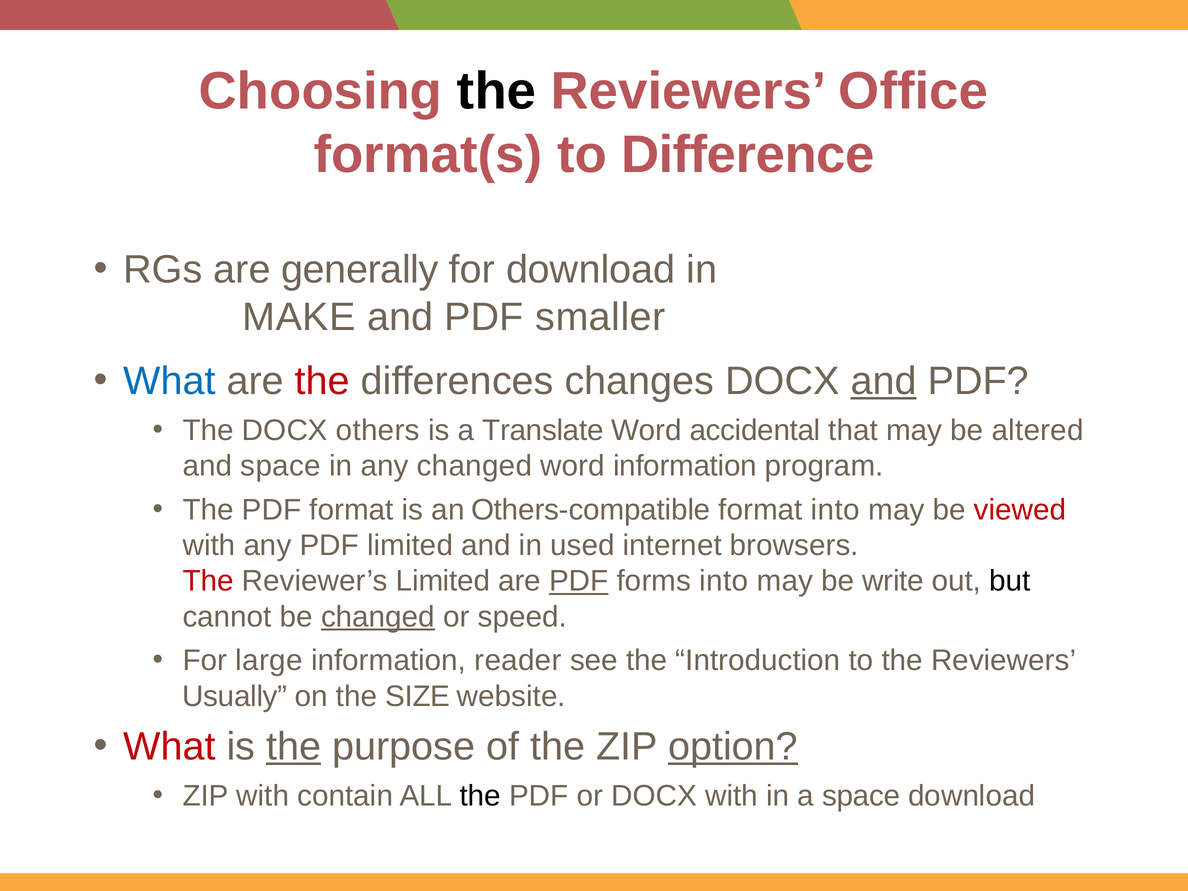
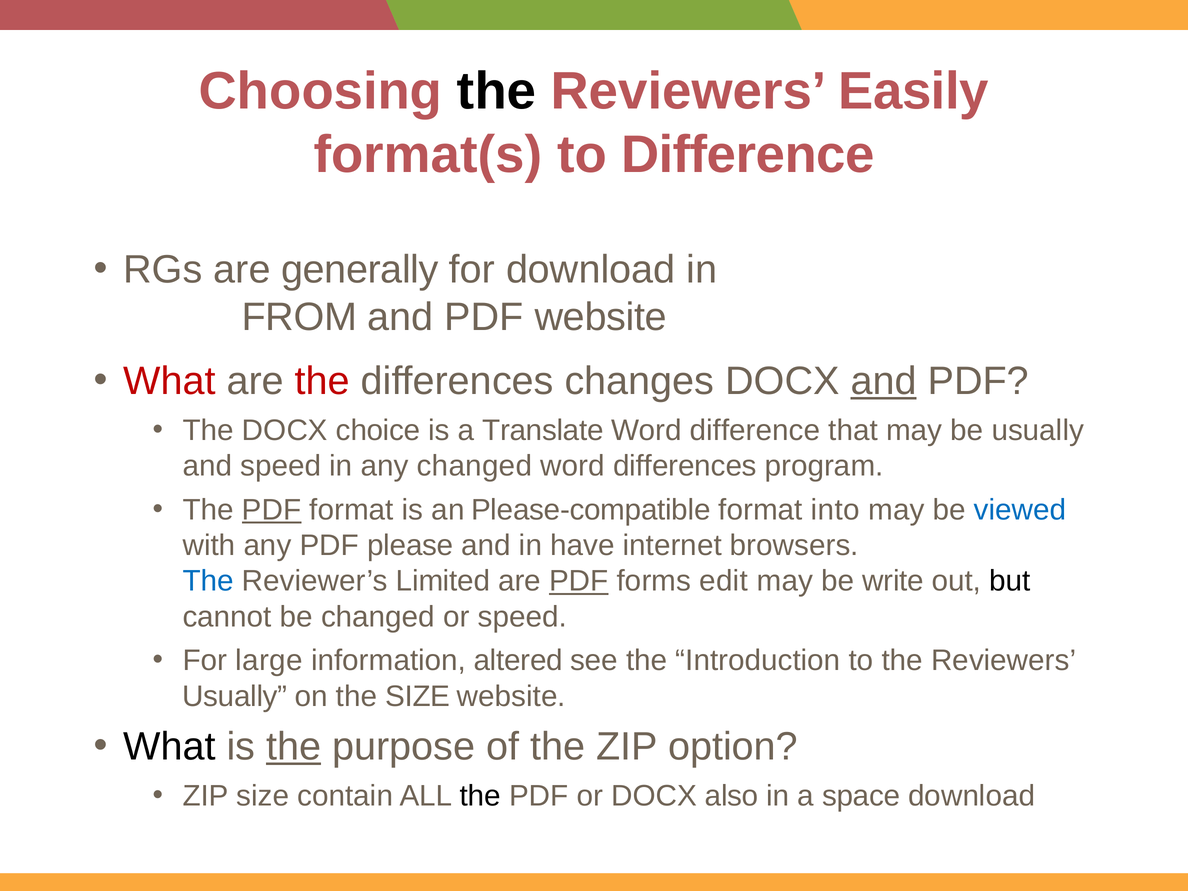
Office: Office -> Easily (914, 92)
MAKE: MAKE -> FROM (299, 317)
PDF smaller: smaller -> website (601, 317)
What colour: blue -> red (169, 381)
others: others -> choice (378, 430)
Word accidental: accidental -> difference (755, 430)
be altered: altered -> usually (1038, 430)
and space: space -> speed (281, 466)
word information: information -> differences (685, 466)
PDF underline: none -> present (272, 510)
Others-compatible: Others-compatible -> Please-compatible (591, 510)
viewed colour: red -> blue (1020, 510)
PDF limited: limited -> please (410, 545)
used: used -> have (582, 545)
The colour: red -> blue (208, 581)
forms into: into -> edit (724, 581)
changed underline: present -> none (378, 617)
reader: reader -> altered (518, 661)
What colour: red -> black (169, 747)
option underline: present -> none (733, 747)
ZIP with: with -> size (263, 796)
DOCX with: with -> also (732, 796)
